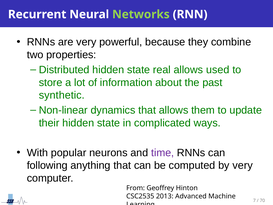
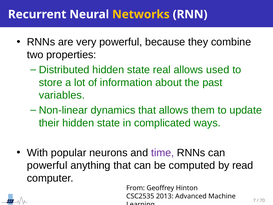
Networks colour: light green -> yellow (141, 14)
synthetic: synthetic -> variables (62, 95)
following: following -> powerful (47, 165)
by very: very -> read (243, 165)
